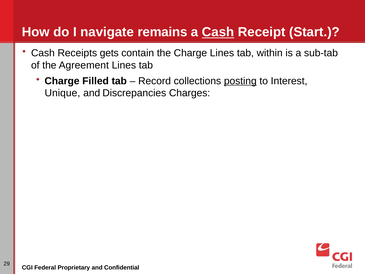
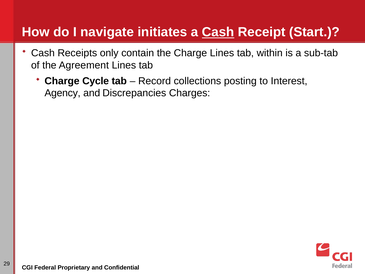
remains: remains -> initiates (162, 32)
gets: gets -> only (109, 53)
Filled: Filled -> Cycle (96, 81)
posting underline: present -> none (240, 81)
Unique: Unique -> Agency (63, 93)
